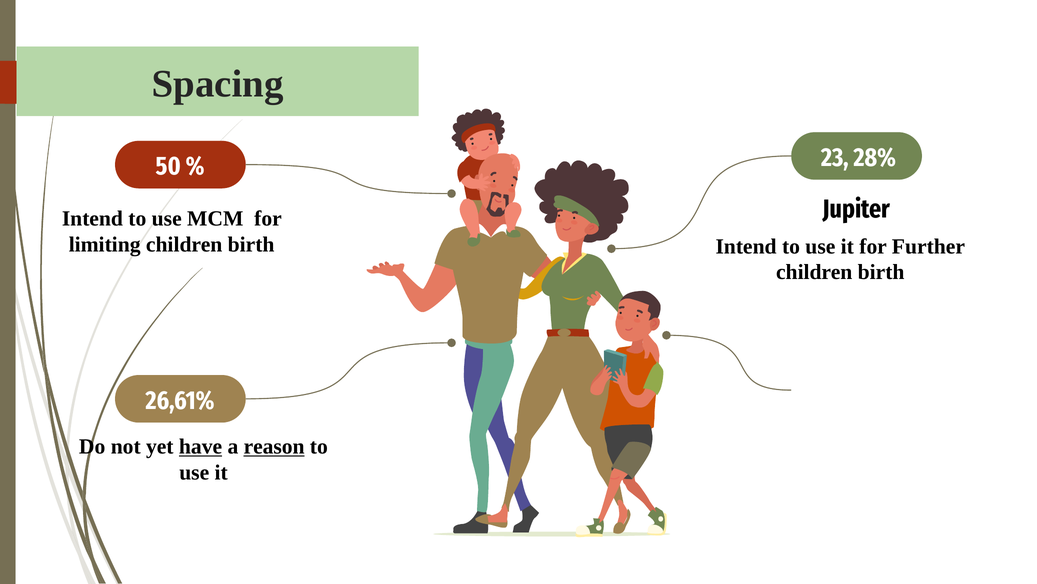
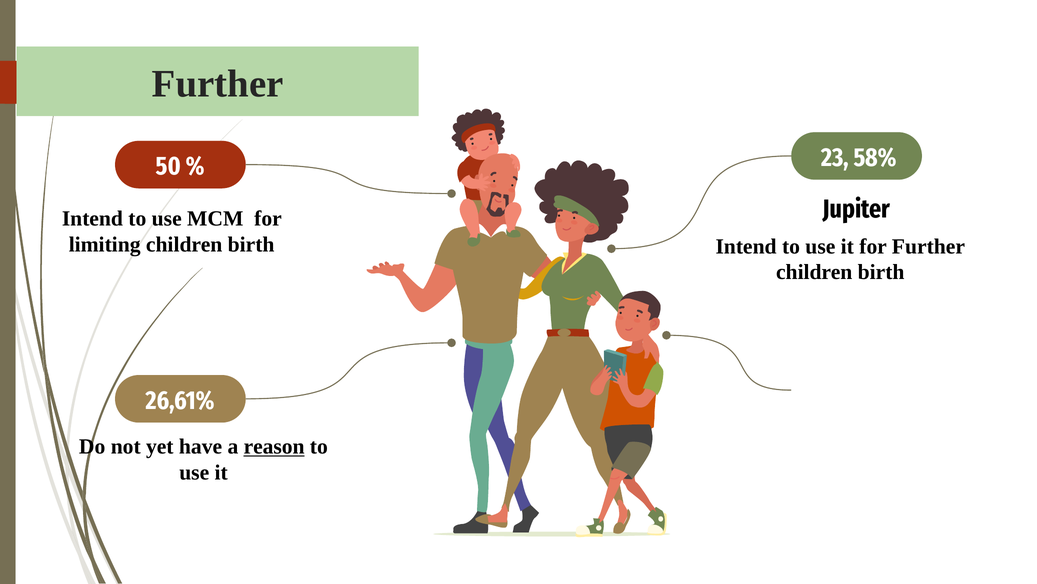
Spacing: Spacing -> Further (218, 84)
28%: 28% -> 58% (875, 158)
have underline: present -> none (201, 446)
